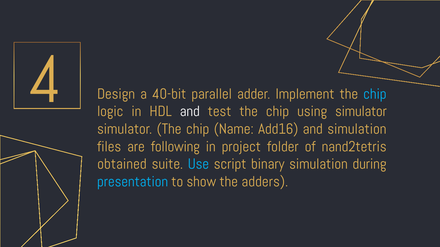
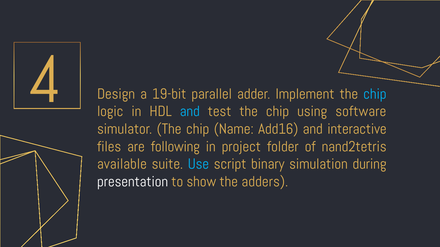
40-bit: 40-bit -> 19-bit (169, 94)
and colour: white -> light blue (190, 112)
using simulator: simulator -> software (361, 112)
and simulation: simulation -> interactive (357, 129)
obtained: obtained -> available (122, 164)
presentation colour: light blue -> white (133, 182)
